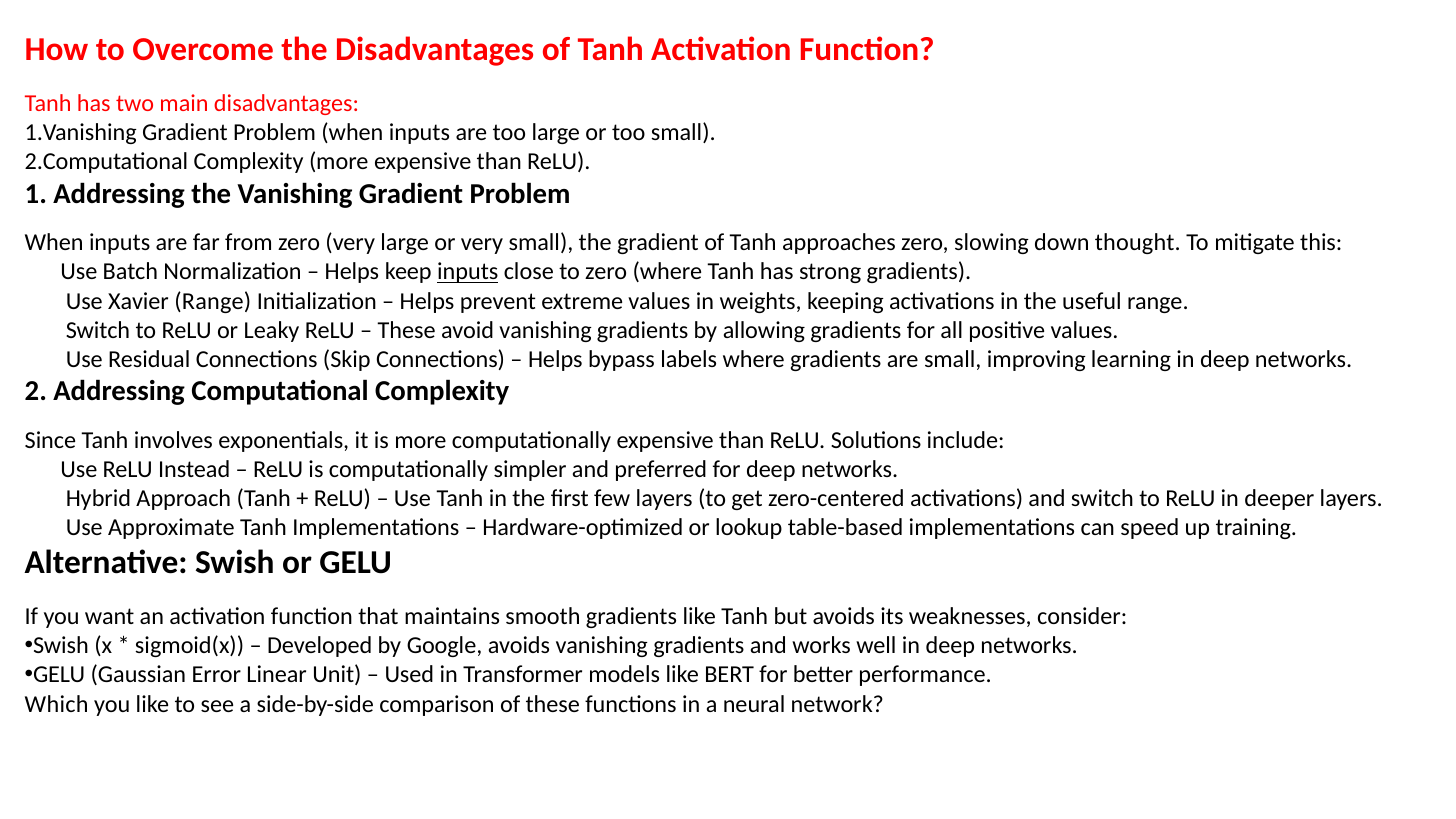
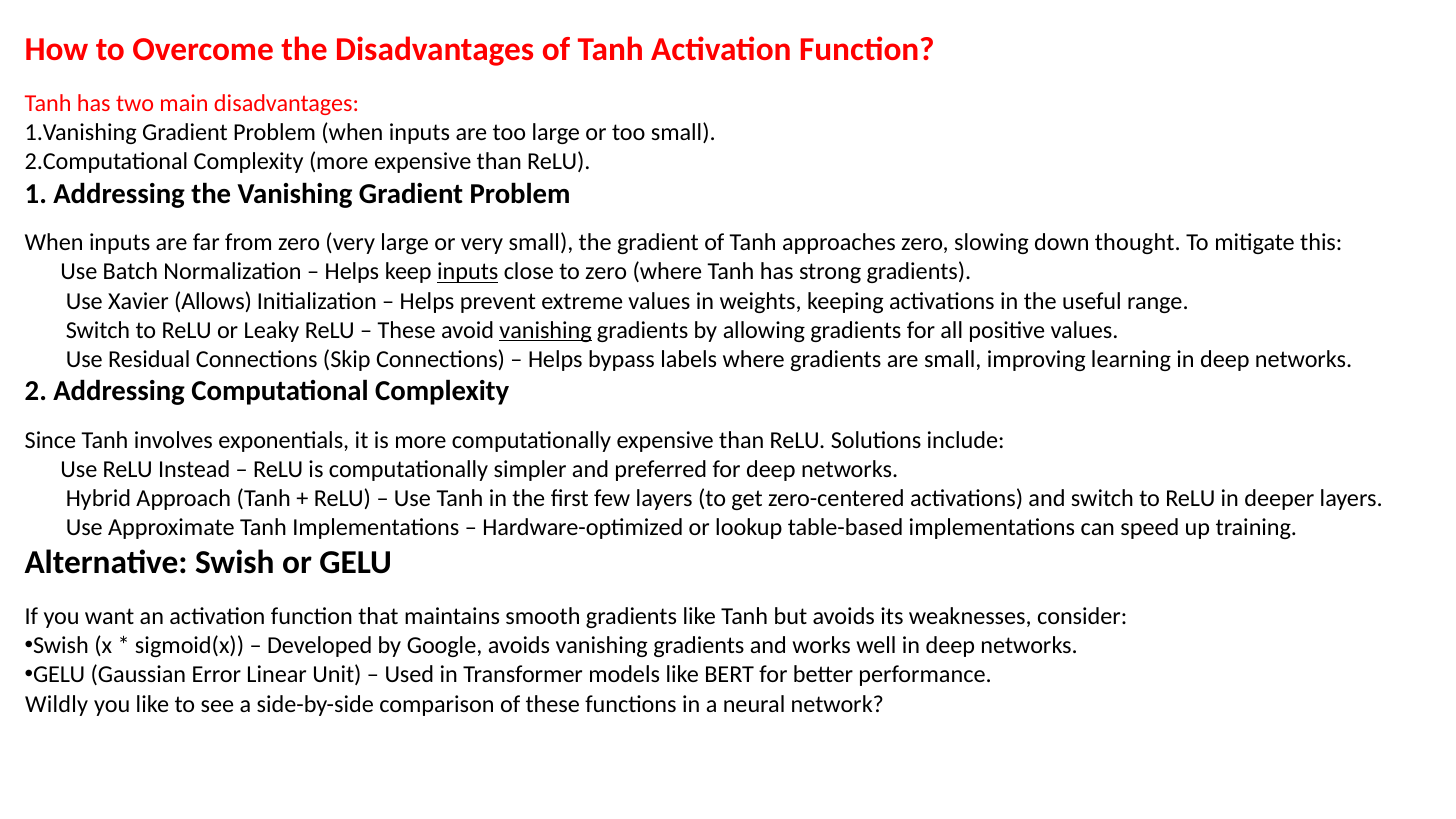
Xavier Range: Range -> Allows (213, 301)
vanishing underline: none -> present (546, 330)
Which: Which -> Wildly (57, 704)
